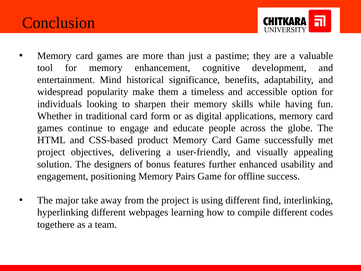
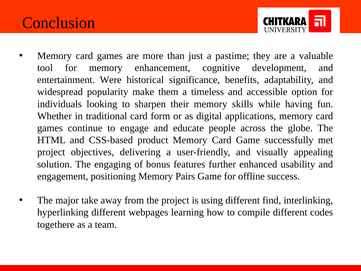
Mind: Mind -> Were (111, 80)
designers: designers -> engaging (113, 164)
